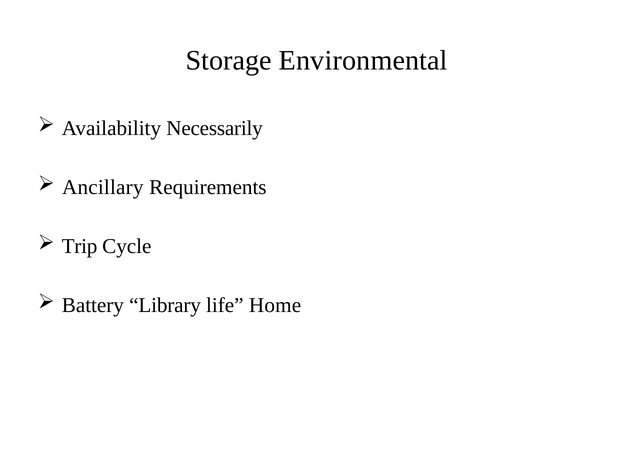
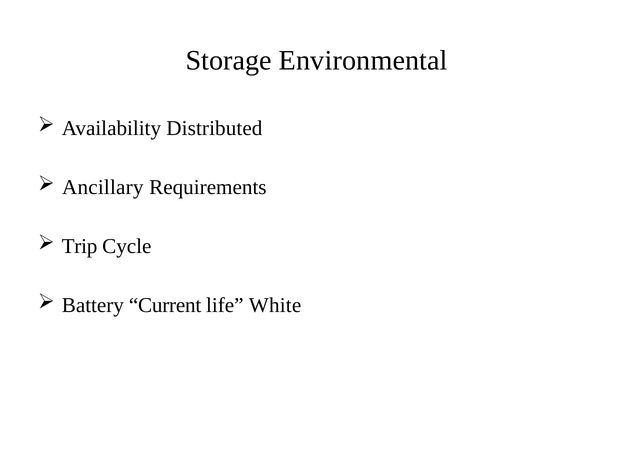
Necessarily: Necessarily -> Distributed (214, 128)
Library: Library -> Current (165, 306)
Home: Home -> White (275, 306)
